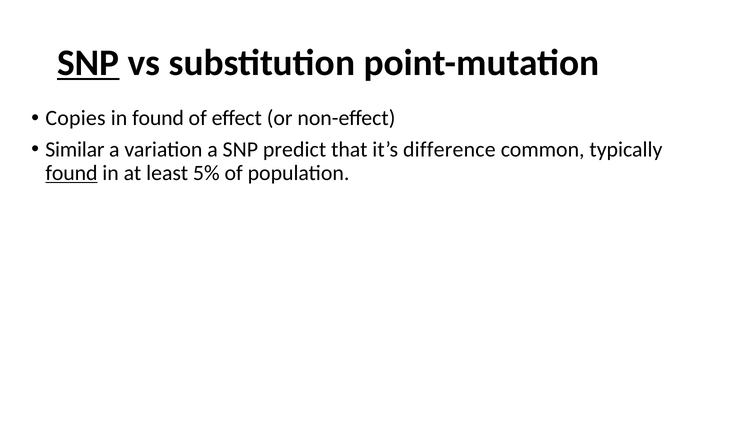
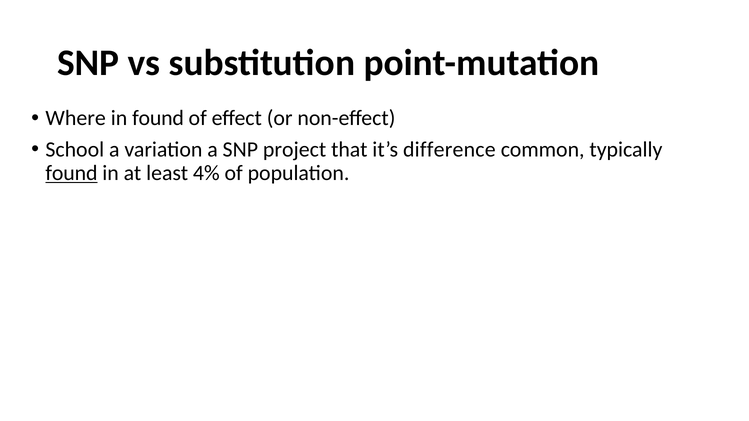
SNP underline: present -> none (88, 63)
Copies: Copies -> Where (76, 118)
Similar: Similar -> School (75, 150)
predict: predict -> project (295, 150)
5%: 5% -> 4% (206, 173)
